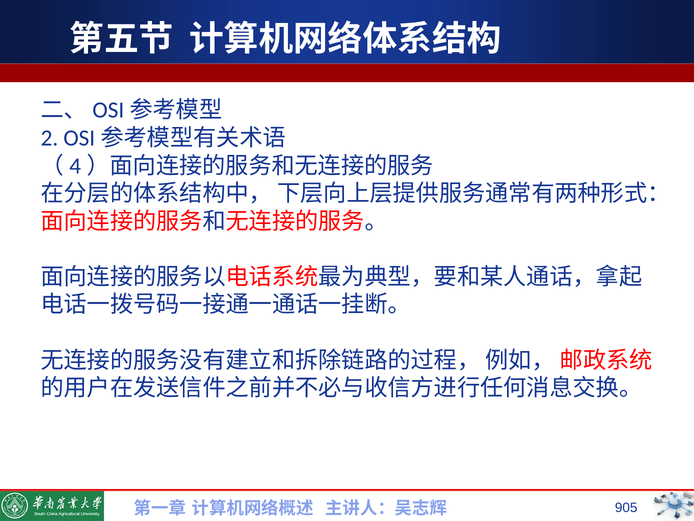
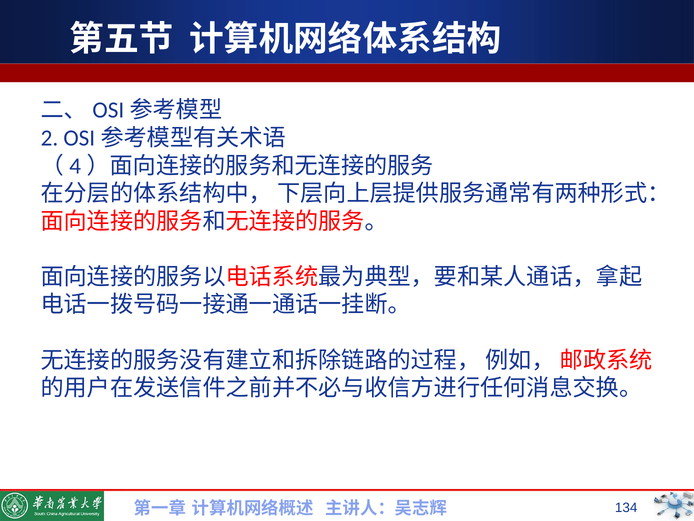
905: 905 -> 134 (626, 507)
